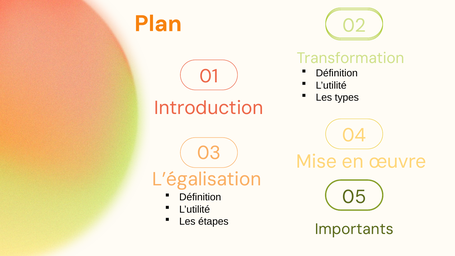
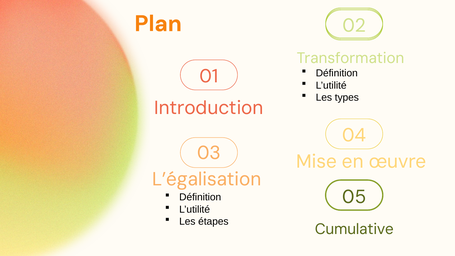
Importants: Importants -> Cumulative (354, 229)
